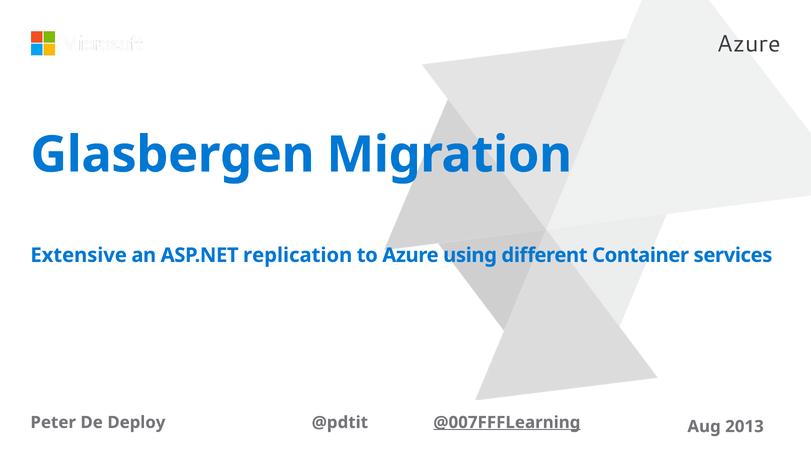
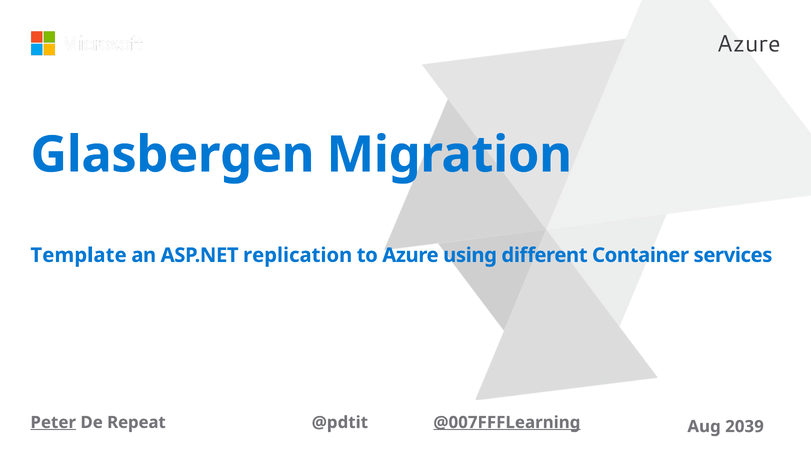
Extensive: Extensive -> Template (79, 255)
Peter underline: none -> present (53, 423)
Deploy: Deploy -> Repeat (136, 423)
2013: 2013 -> 2039 (745, 427)
